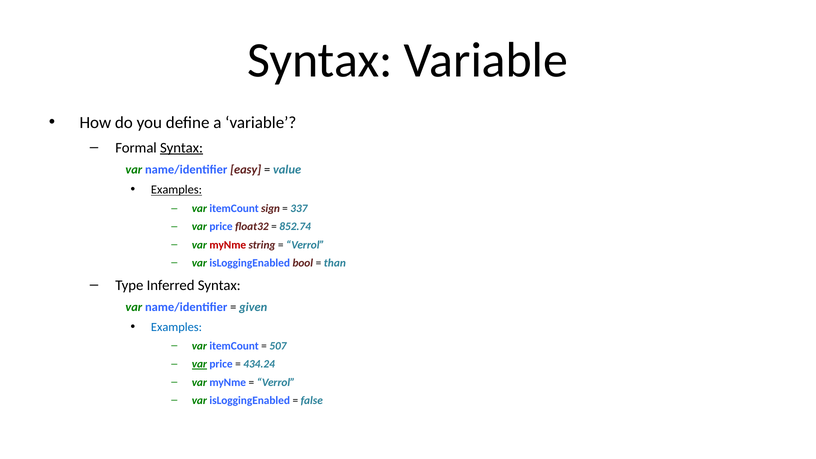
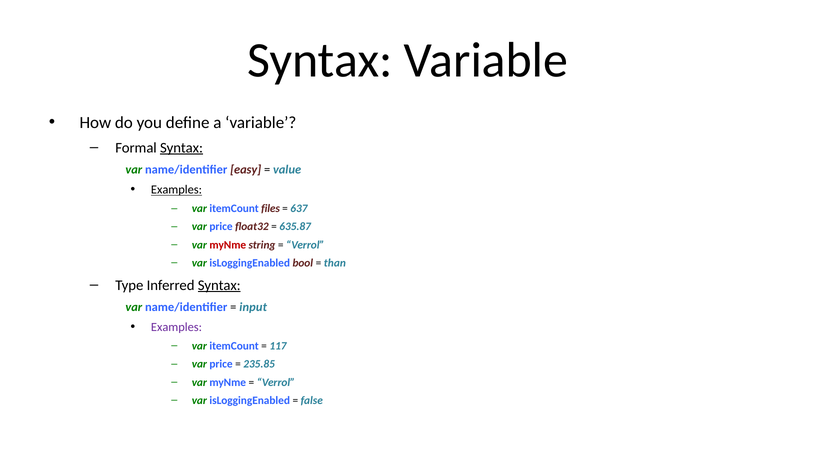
sign: sign -> files (271, 209)
337: 337 -> 637 (299, 209)
852.74: 852.74 -> 635.87 (295, 227)
Syntax underline: none -> present (219, 285)
given: given -> input (253, 307)
Examples colour: blue -> purple (176, 327)
507: 507 -> 117 (278, 346)
var underline: present -> none (199, 364)
434.24: 434.24 -> 235.85 (259, 364)
